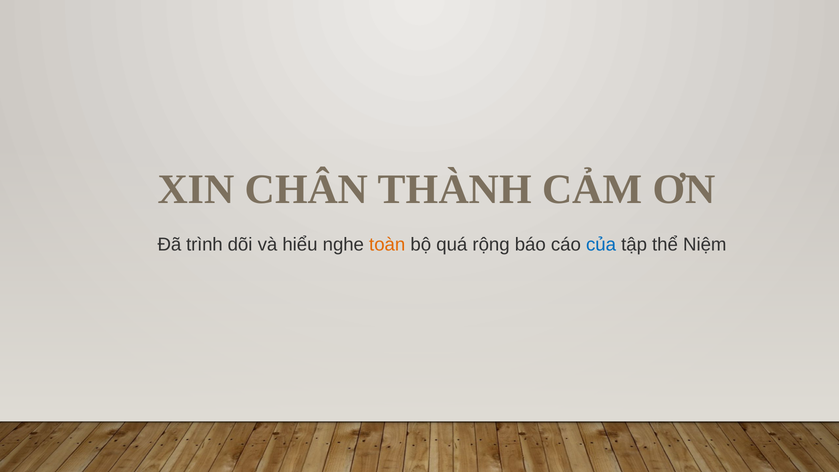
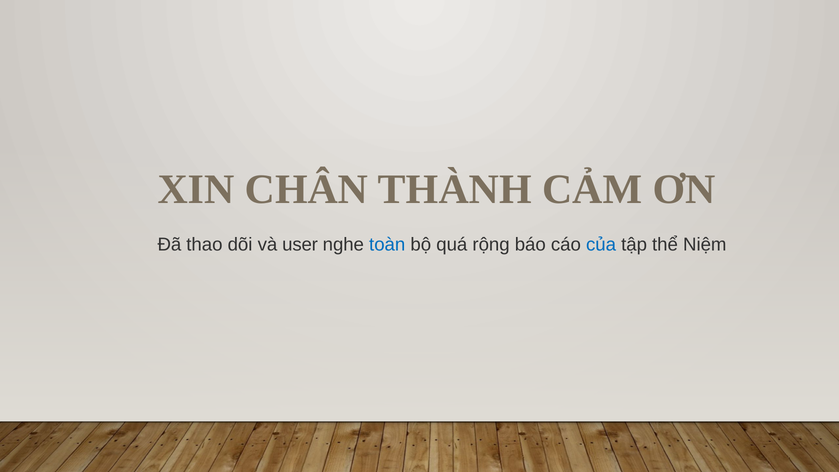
trình: trình -> thao (204, 245)
hiểu: hiểu -> user (300, 245)
toàn colour: orange -> blue (387, 245)
